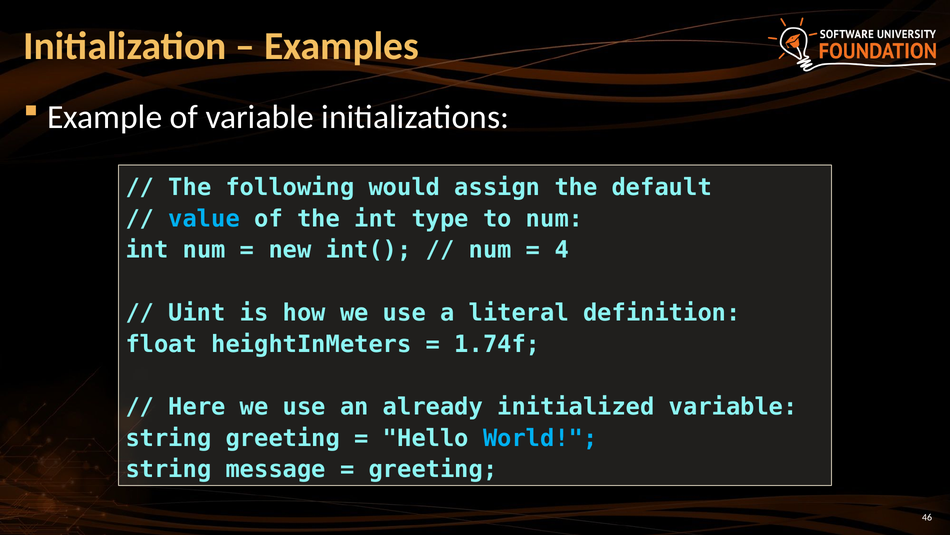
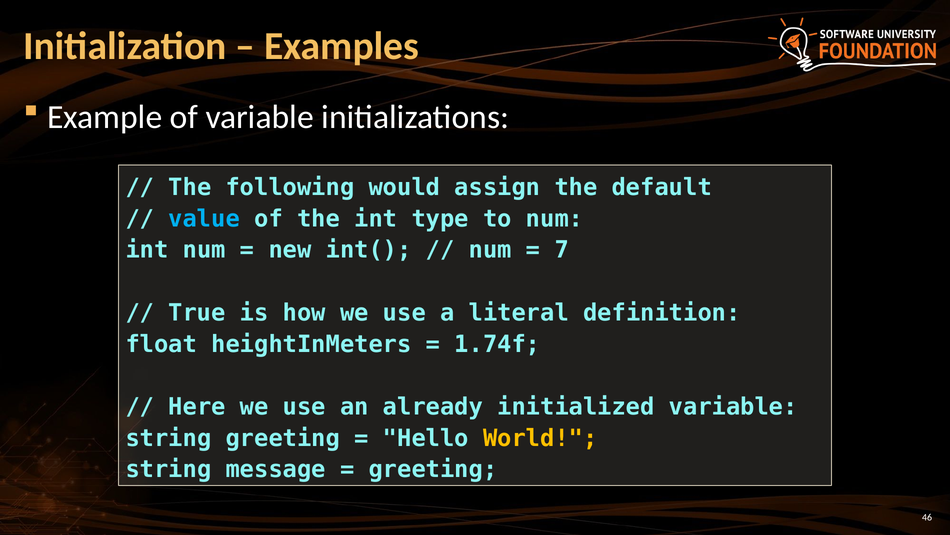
4: 4 -> 7 (562, 250)
Uint: Uint -> True (197, 312)
World colour: light blue -> yellow (540, 438)
